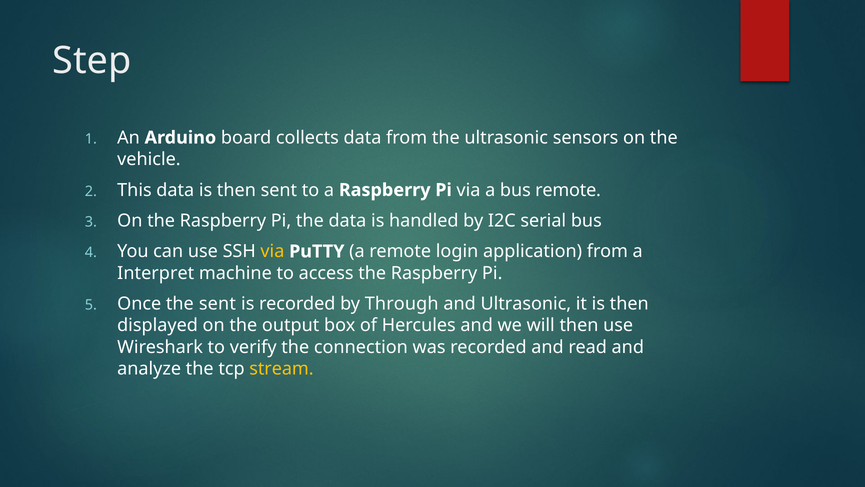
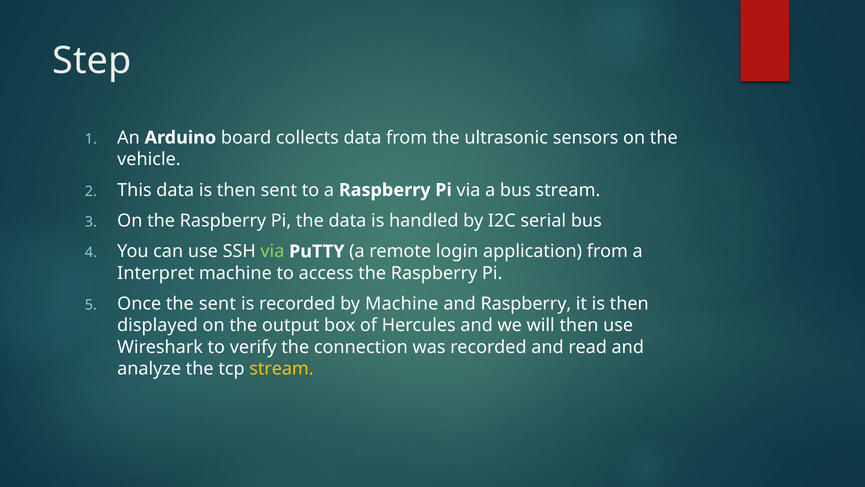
bus remote: remote -> stream (568, 190)
via colour: yellow -> light green (272, 251)
by Through: Through -> Machine (402, 304)
and Ultrasonic: Ultrasonic -> Raspberry (526, 304)
